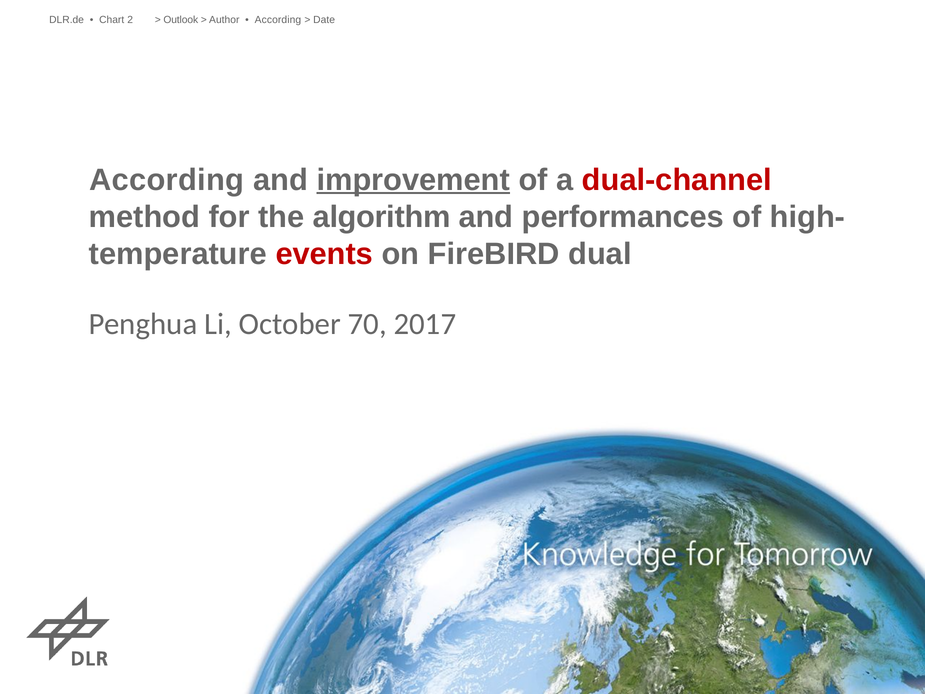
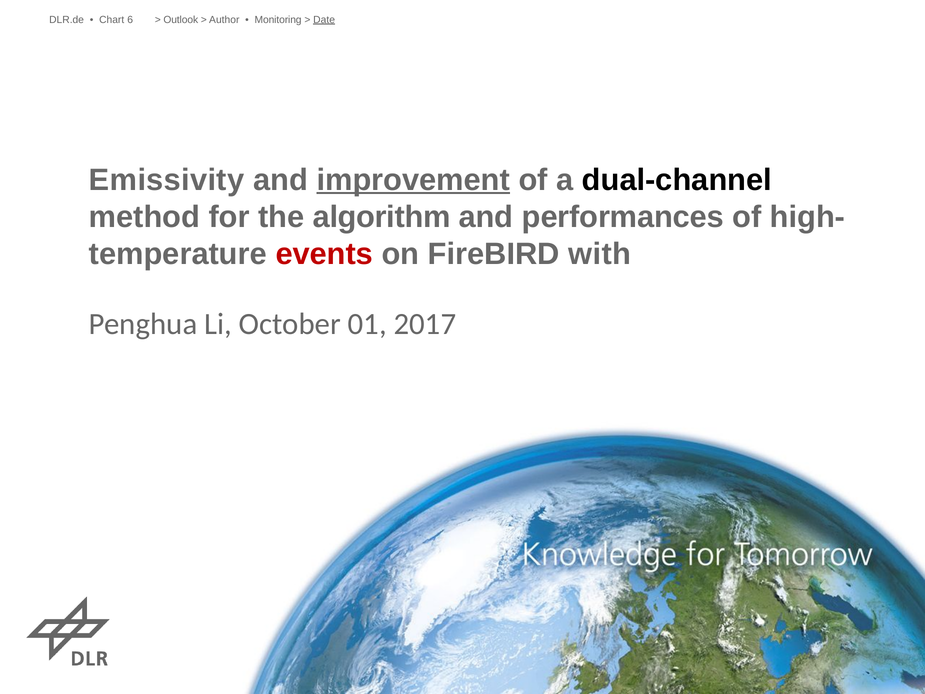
2: 2 -> 6 (130, 20)
According: According -> Monitoring (278, 20)
Date underline: none -> present (324, 20)
According: According -> Emissivity (167, 180)
dual-channel colour: red -> black (677, 180)
dual: dual -> with (600, 254)
70: 70 -> 01 (367, 324)
